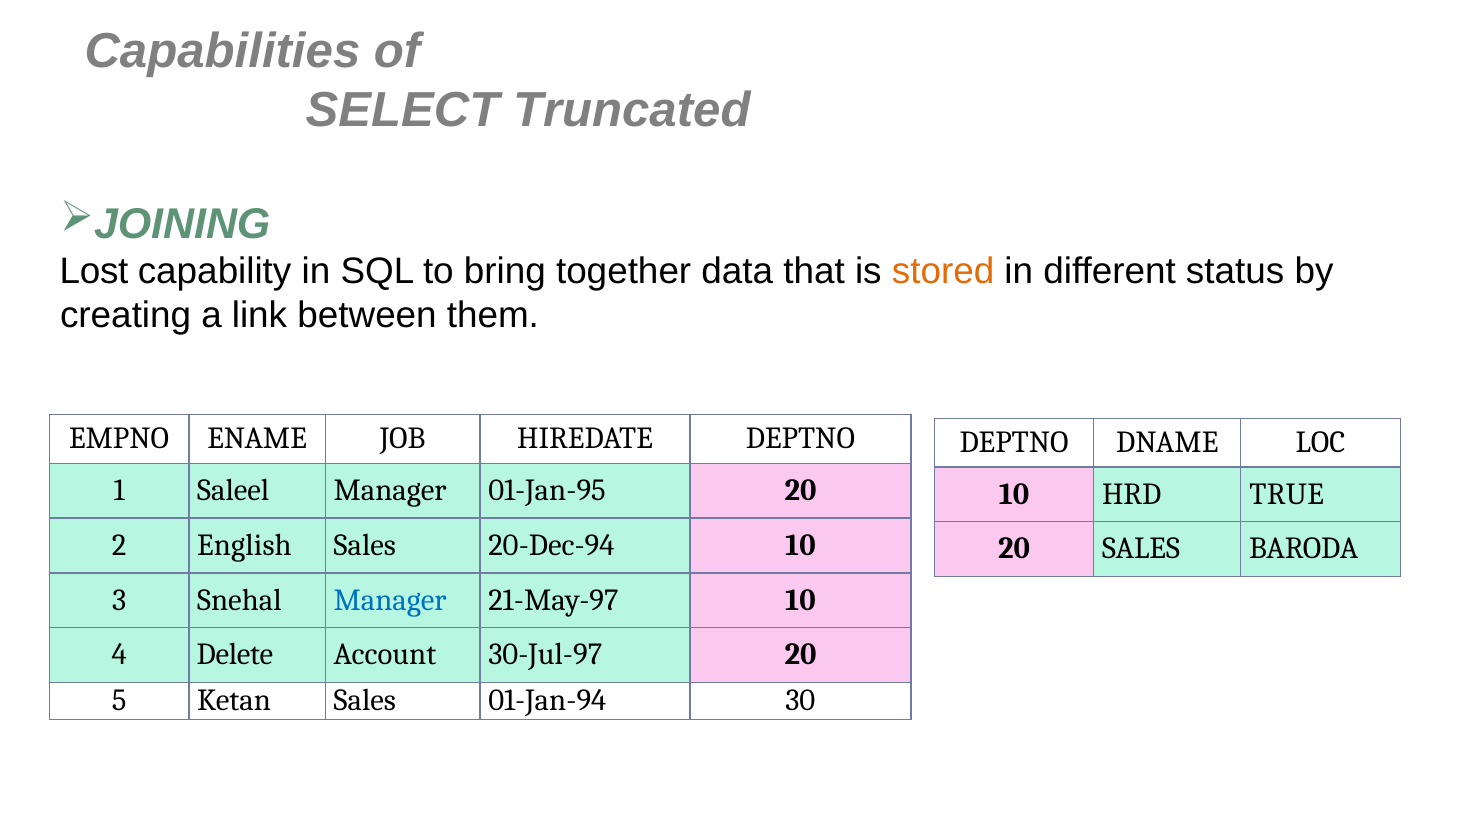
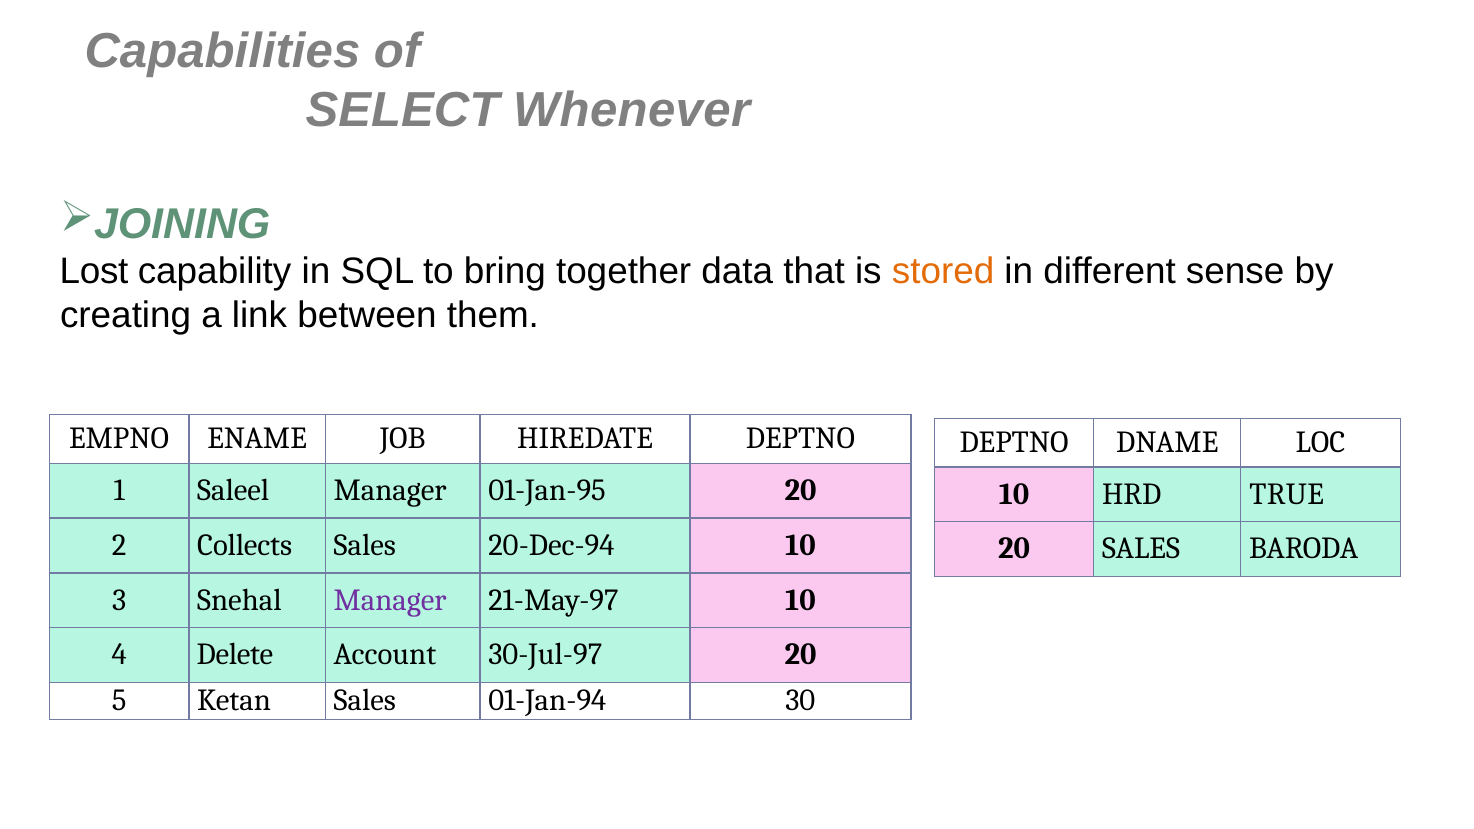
Truncated: Truncated -> Whenever (632, 111)
status: status -> sense (1235, 272)
English: English -> Collects (245, 545)
Manager colour: blue -> purple (390, 600)
